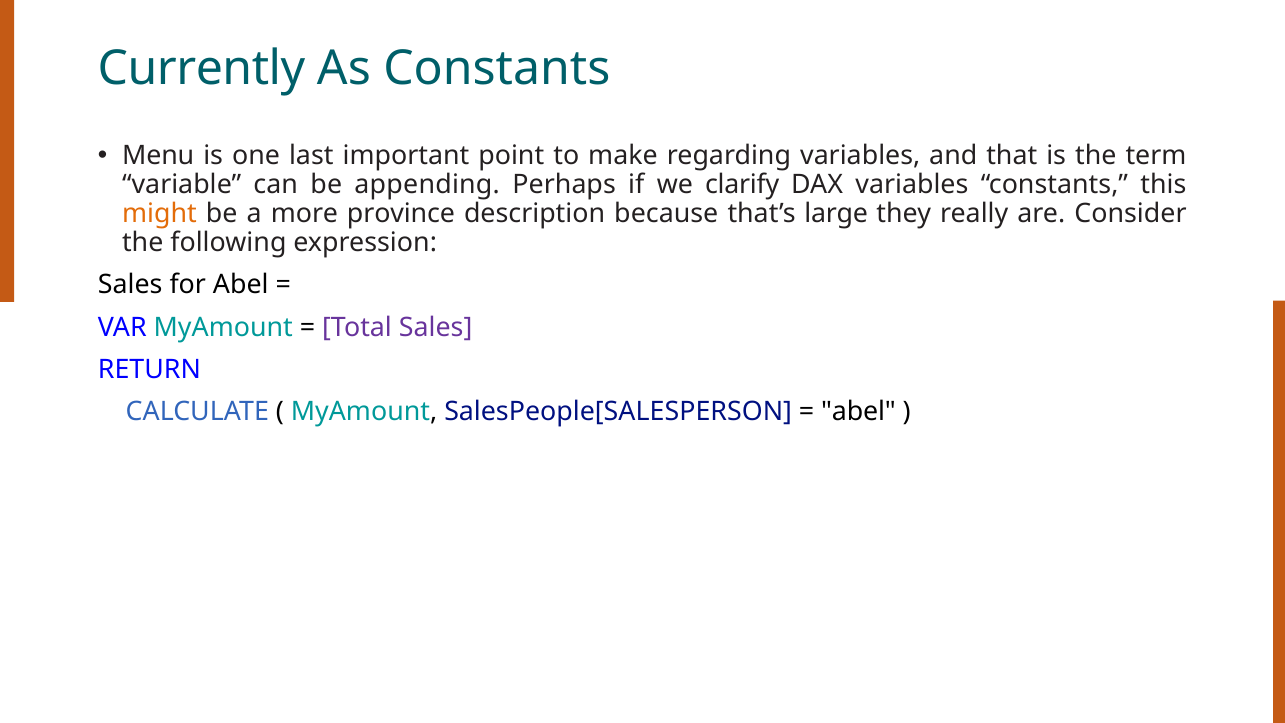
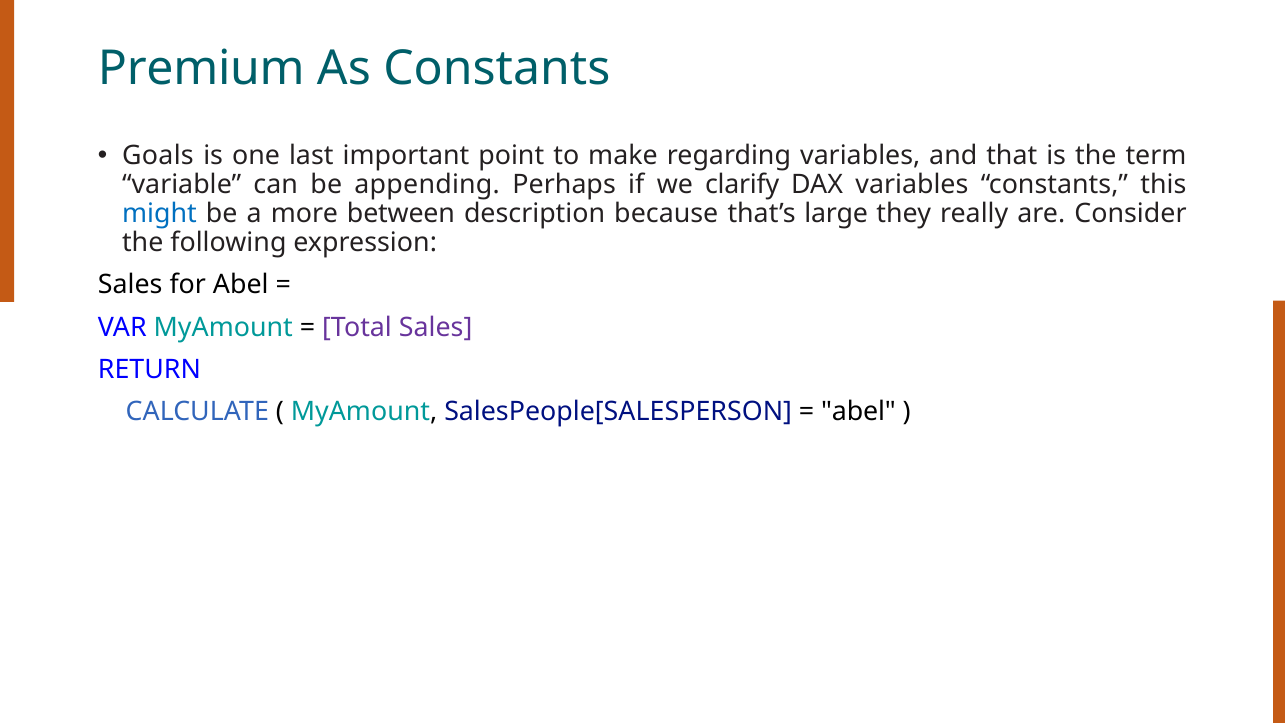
Currently: Currently -> Premium (201, 69)
Menu: Menu -> Goals (158, 156)
might colour: orange -> blue (159, 214)
province: province -> between (401, 214)
